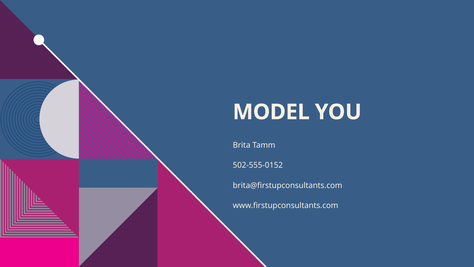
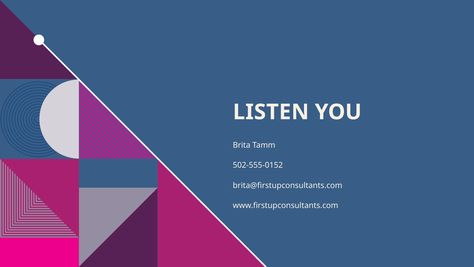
MODEL: MODEL -> LISTEN (271, 112)
